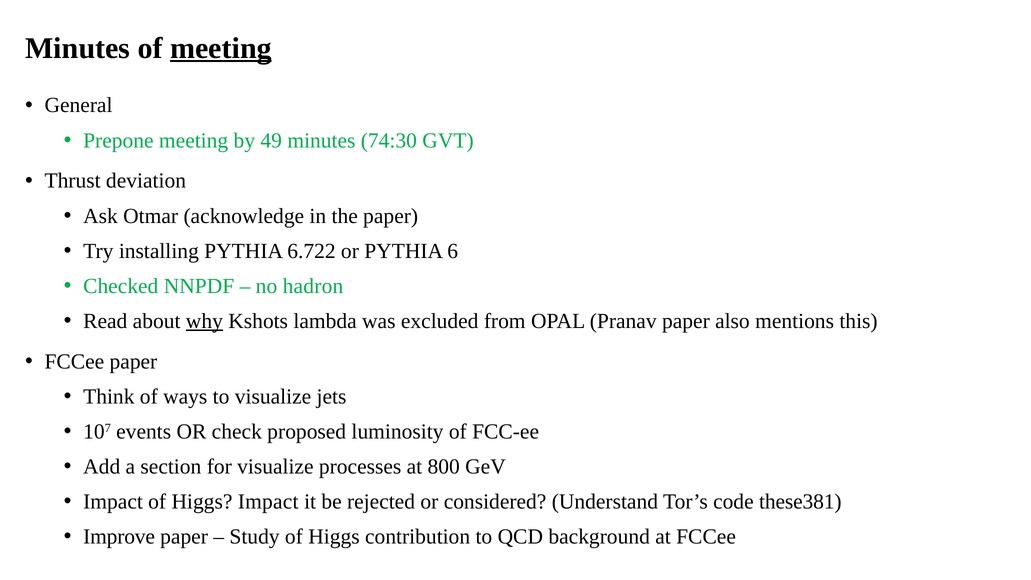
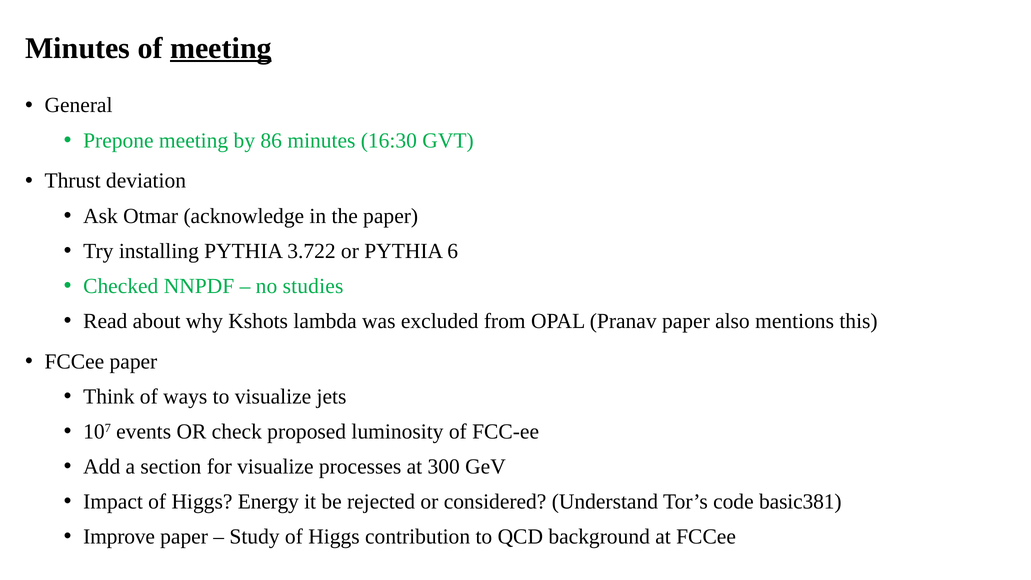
49: 49 -> 86 (271, 140)
74:30: 74:30 -> 16:30 (389, 140)
6.722: 6.722 -> 3.722 (311, 251)
hadron: hadron -> studies (313, 286)
why underline: present -> none (204, 321)
800: 800 -> 300 (444, 467)
Higgs Impact: Impact -> Energy (268, 502)
these381: these381 -> basic381 (800, 502)
